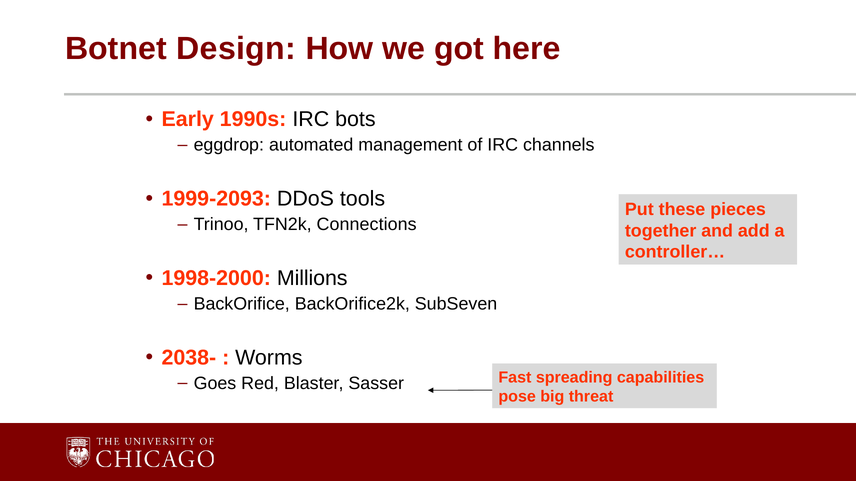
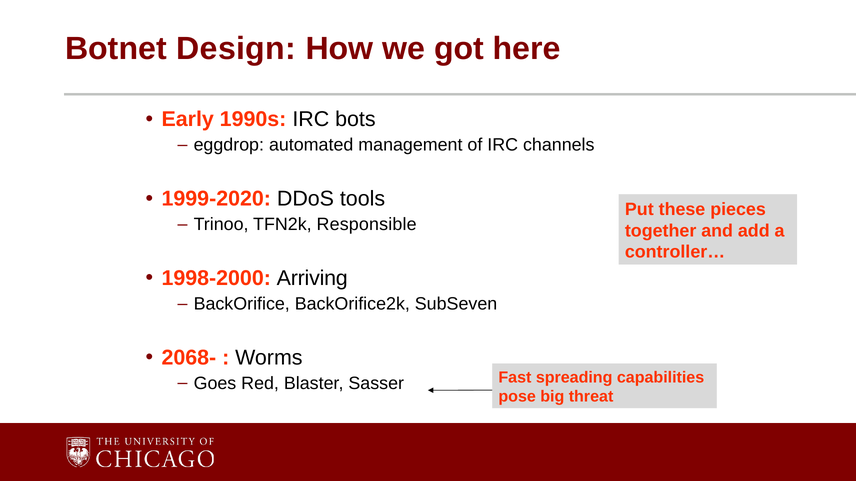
1999-2093: 1999-2093 -> 1999-2020 (216, 199)
Connections: Connections -> Responsible (367, 225)
Millions: Millions -> Arriving (312, 279)
2038-: 2038- -> 2068- (189, 358)
